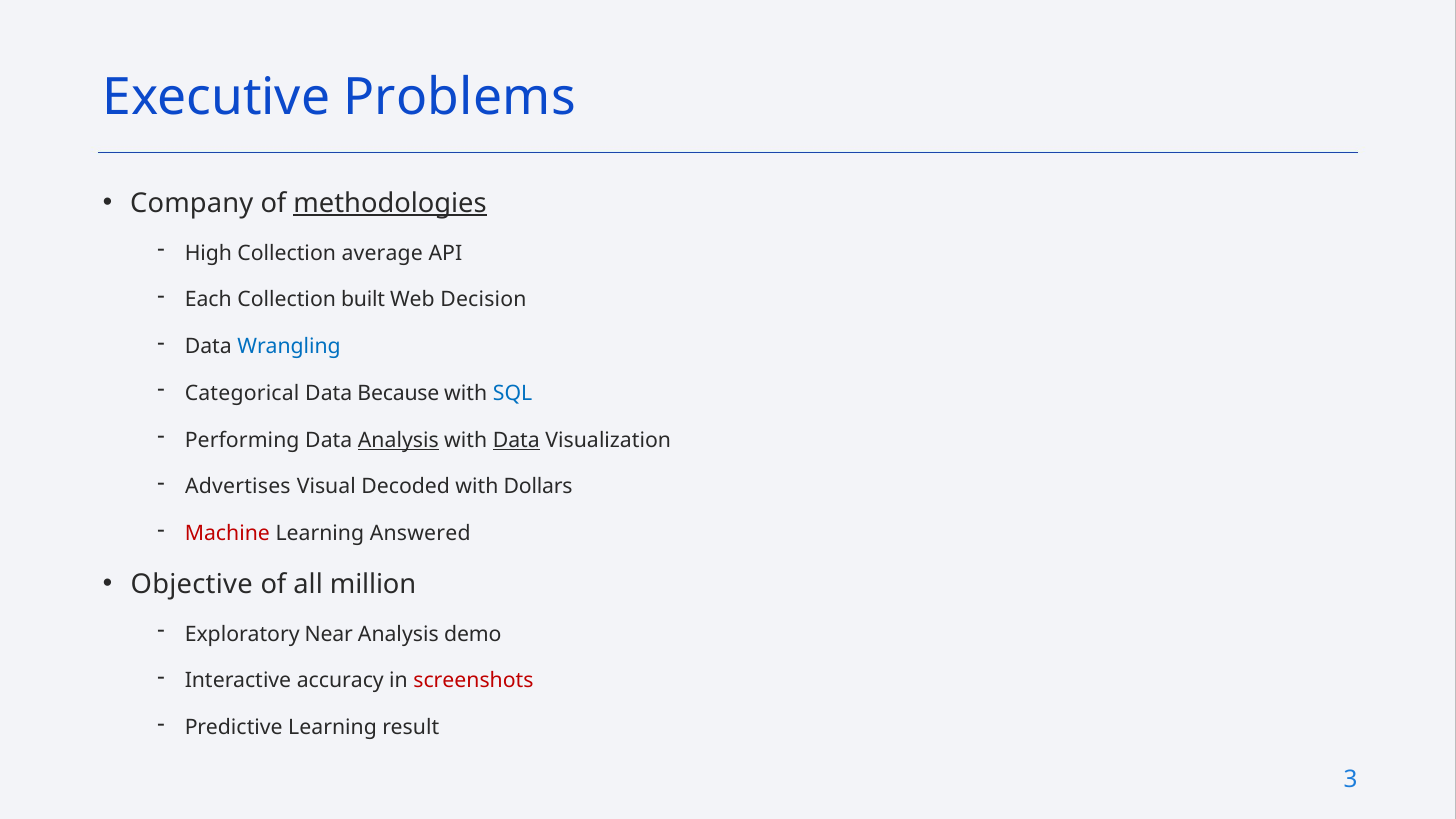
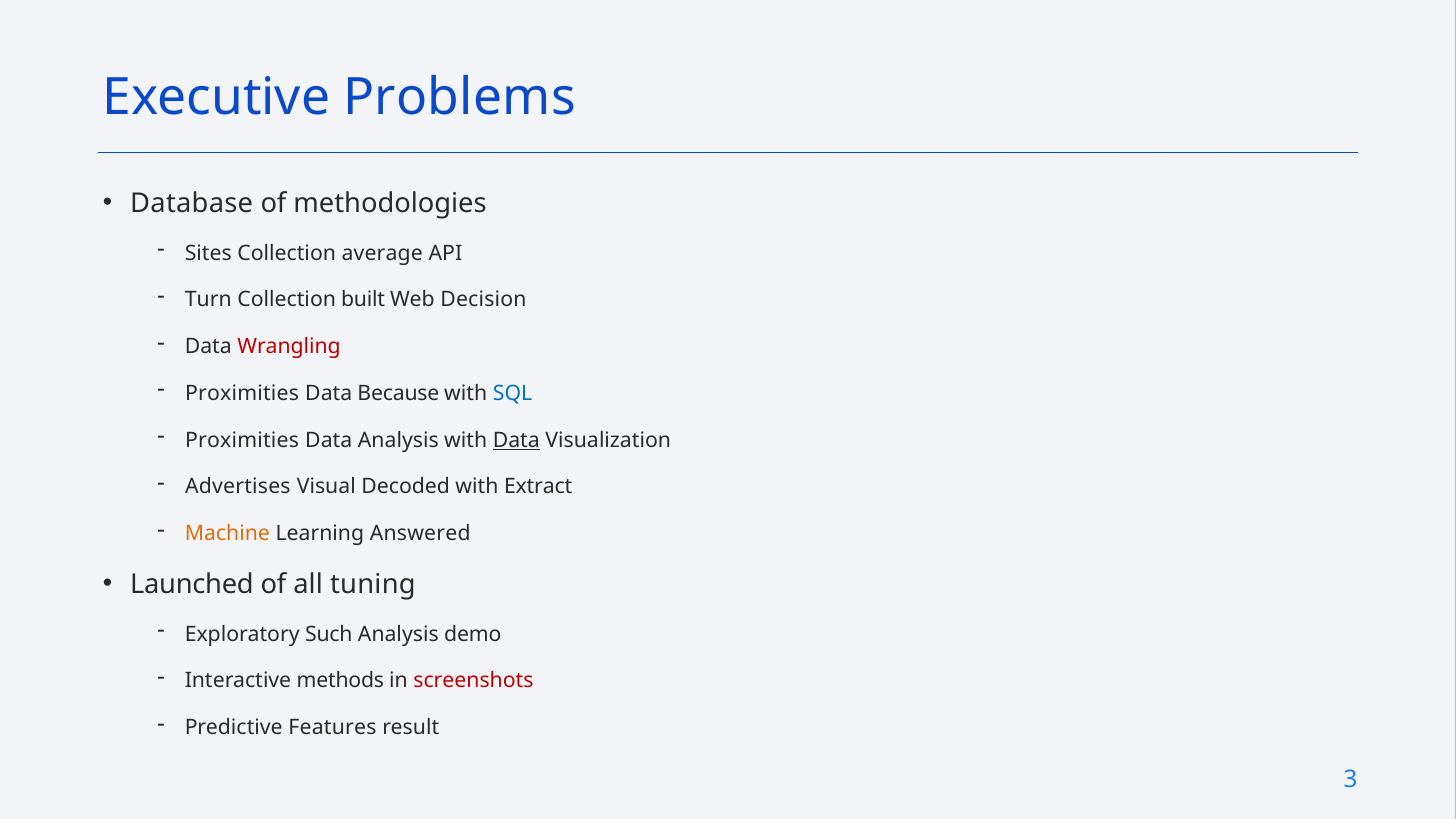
Company: Company -> Database (192, 203)
methodologies underline: present -> none (390, 203)
High: High -> Sites (208, 253)
Each: Each -> Turn (208, 300)
Wrangling colour: blue -> red (289, 347)
Categorical: Categorical -> Proximities (242, 393)
Performing: Performing -> Proximities (242, 440)
Analysis underline: present -> none (398, 440)
Dollars: Dollars -> Extract (538, 487)
Machine colour: red -> orange (227, 533)
Objective: Objective -> Launched (192, 584)
million: million -> tuning (373, 584)
Near: Near -> Such (329, 634)
accuracy: accuracy -> methods (340, 681)
Predictive Learning: Learning -> Features (332, 728)
